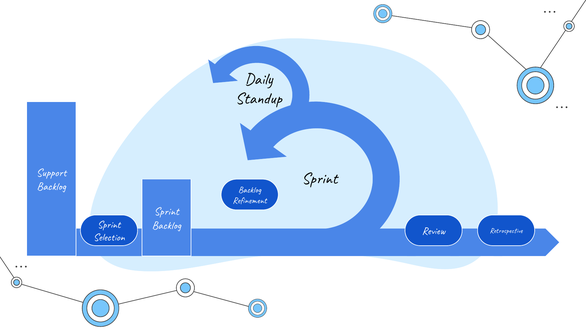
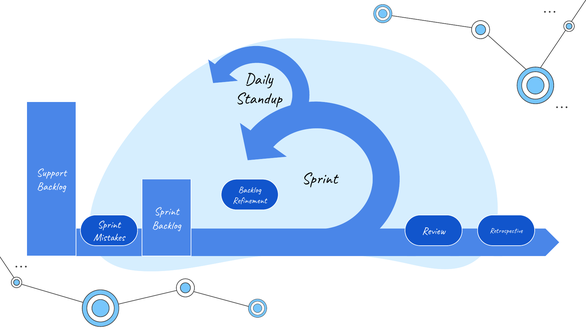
Selection: Selection -> Mistakes (109, 237)
